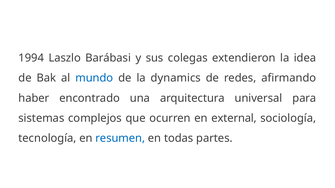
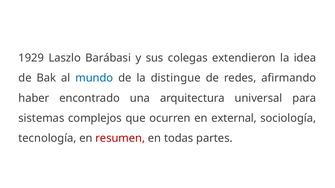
1994: 1994 -> 1929 (31, 58)
dynamics: dynamics -> distingue (176, 78)
resumen colour: blue -> red (120, 139)
